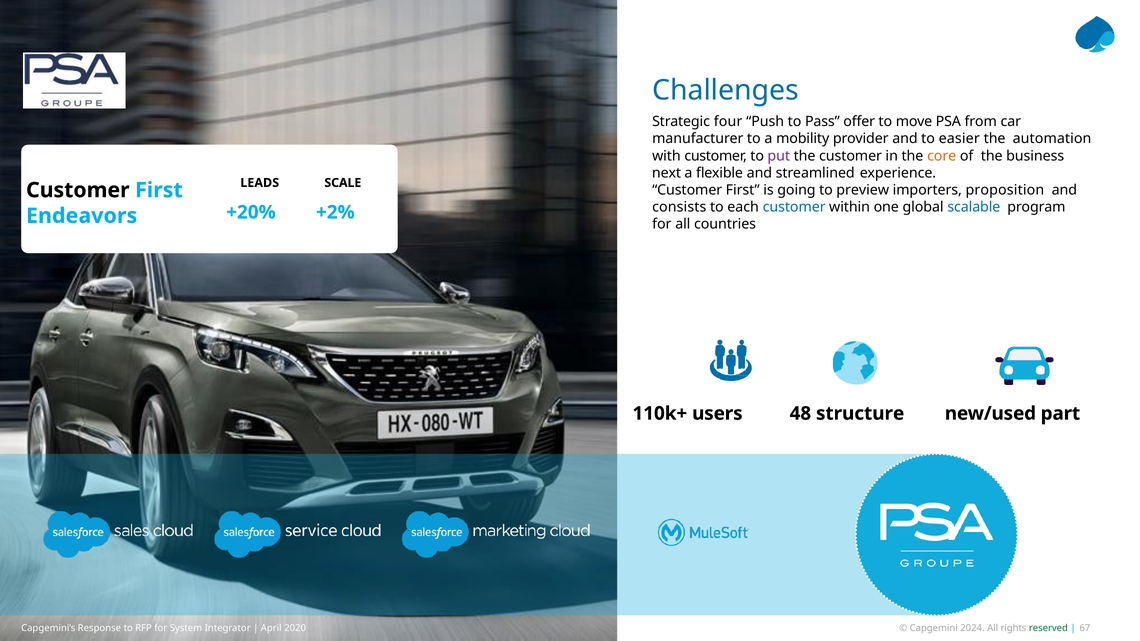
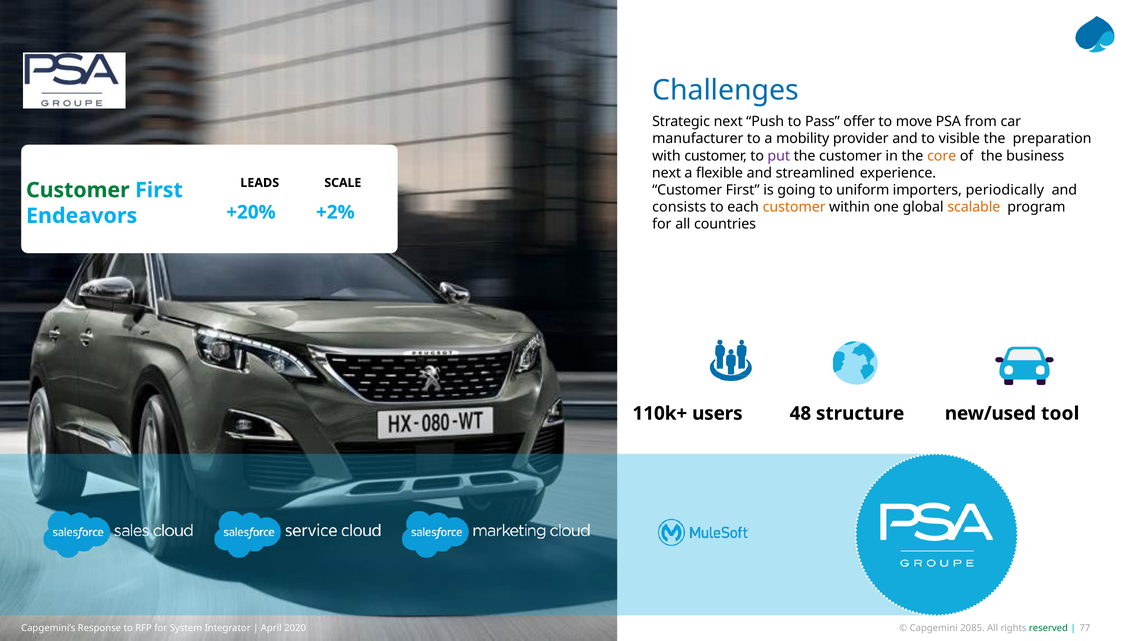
Strategic four: four -> next (728, 122)
easier: easier -> visible (959, 139)
automation: automation -> preparation (1052, 139)
preview: preview -> uniform (863, 190)
proposition: proposition -> periodically (1005, 190)
Customer colour: black -> green (78, 190)
customer colour: blue -> orange (794, 207)
scalable colour: blue -> orange (974, 207)
part: part -> tool (1060, 414)
2024: 2024 -> 2085 (972, 628)
67: 67 -> 77 (1085, 628)
